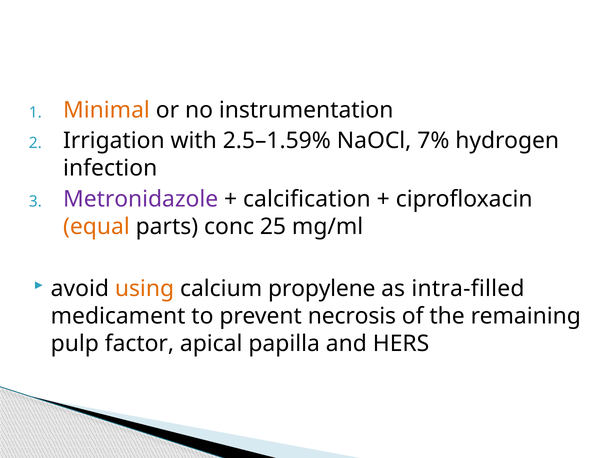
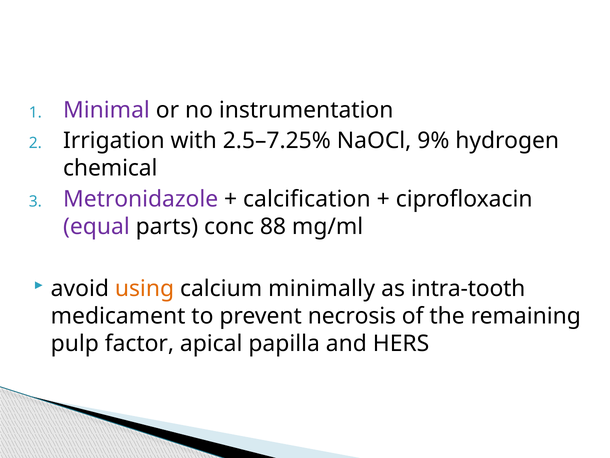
Minimal colour: orange -> purple (106, 110)
2.5–1.59%: 2.5–1.59% -> 2.5–7.25% (277, 141)
7%: 7% -> 9% (433, 141)
infection: infection -> chemical (110, 168)
equal colour: orange -> purple (96, 227)
25: 25 -> 88 (273, 227)
propylene: propylene -> minimally (322, 288)
intra-filled: intra-filled -> intra-tooth (468, 288)
